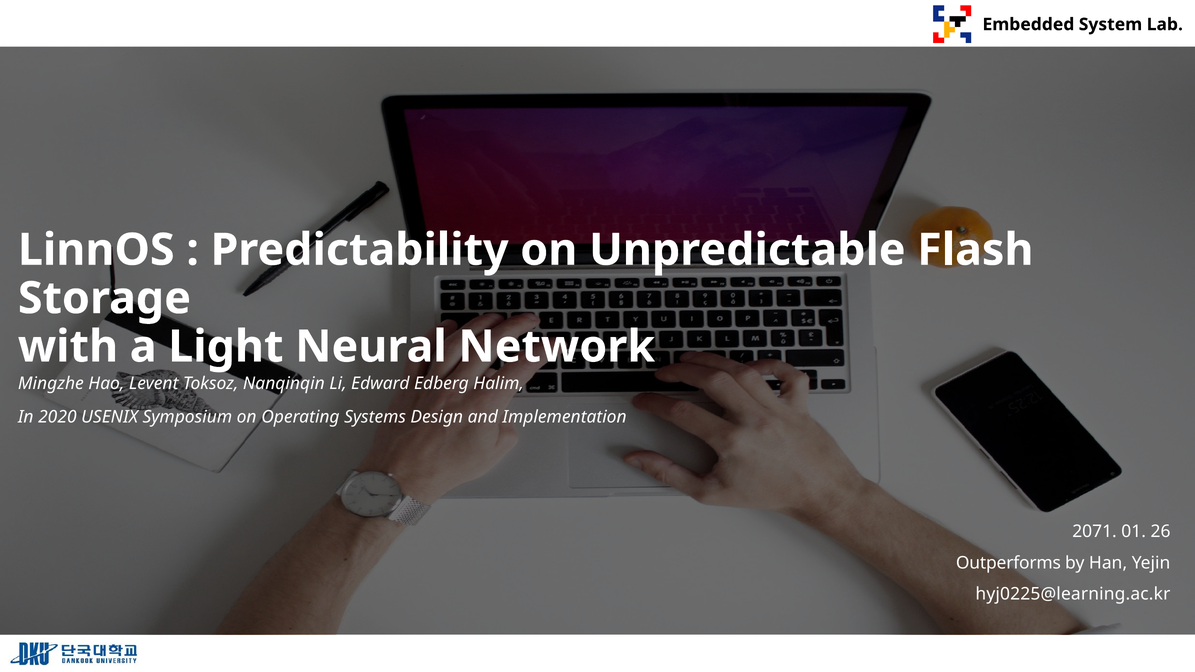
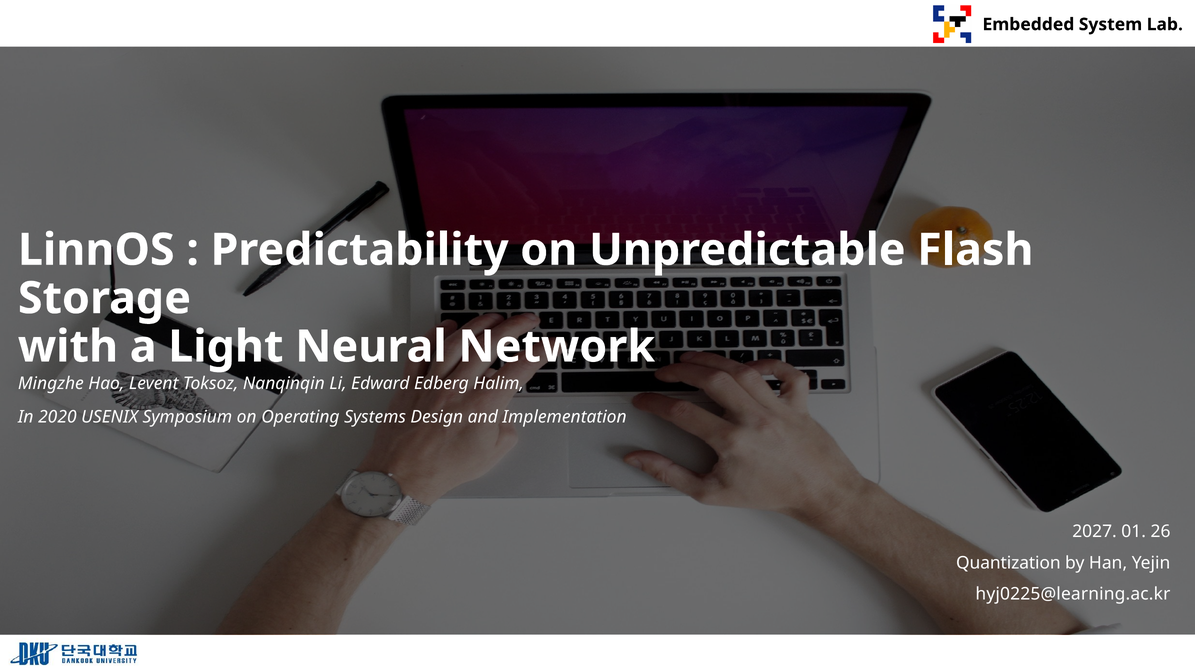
2071: 2071 -> 2027 (1095, 532)
Outperforms: Outperforms -> Quantization (1008, 563)
